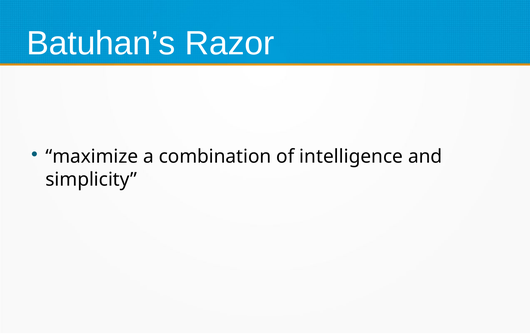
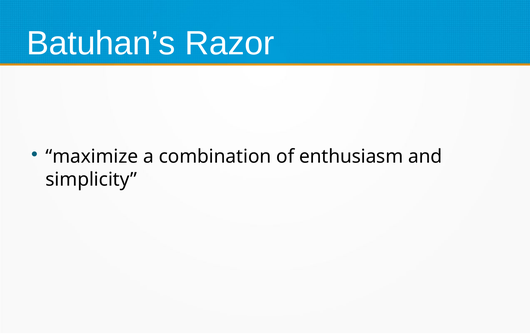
intelligence: intelligence -> enthusiasm (351, 156)
